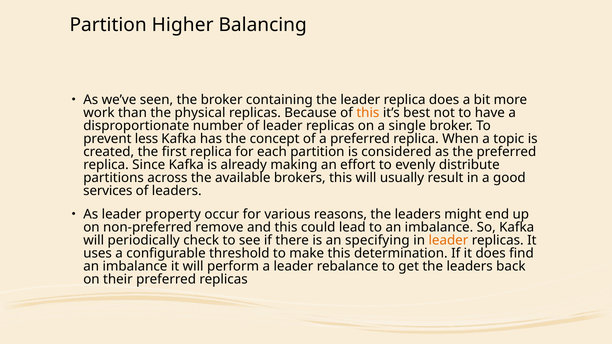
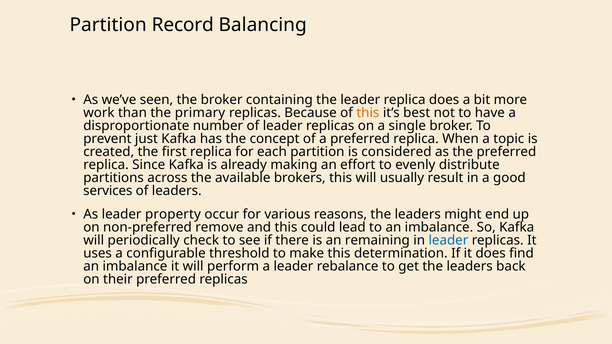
Higher: Higher -> Record (183, 25)
physical: physical -> primary (200, 113)
less: less -> just (146, 139)
specifying: specifying -> remaining (377, 241)
leader colour: orange -> blue (448, 241)
